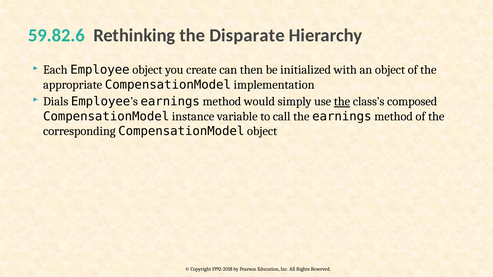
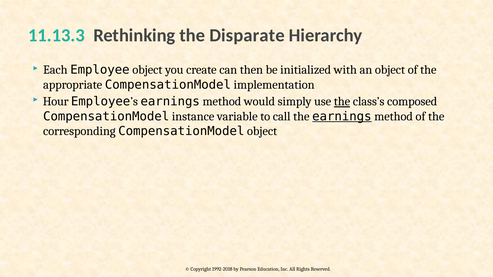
59.82.6: 59.82.6 -> 11.13.3 (57, 36)
Dials: Dials -> Hour (56, 102)
earnings underline: none -> present (342, 116)
